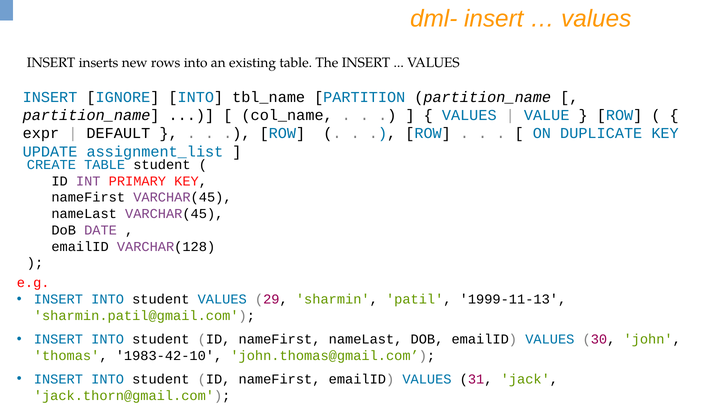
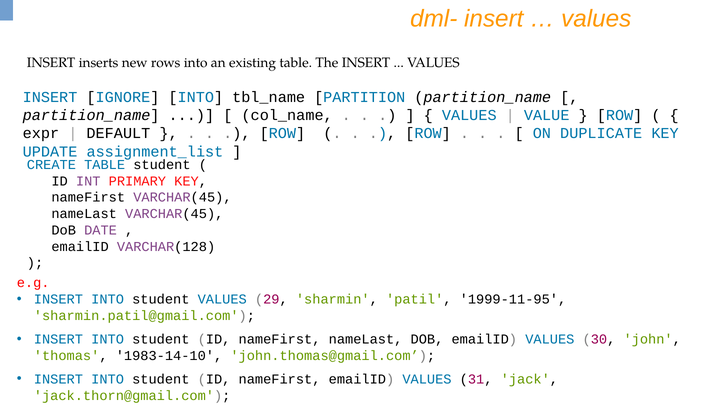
1999-11-13: 1999-11-13 -> 1999-11-95 (513, 300)
1983-42-10: 1983-42-10 -> 1983-14-10 (169, 356)
